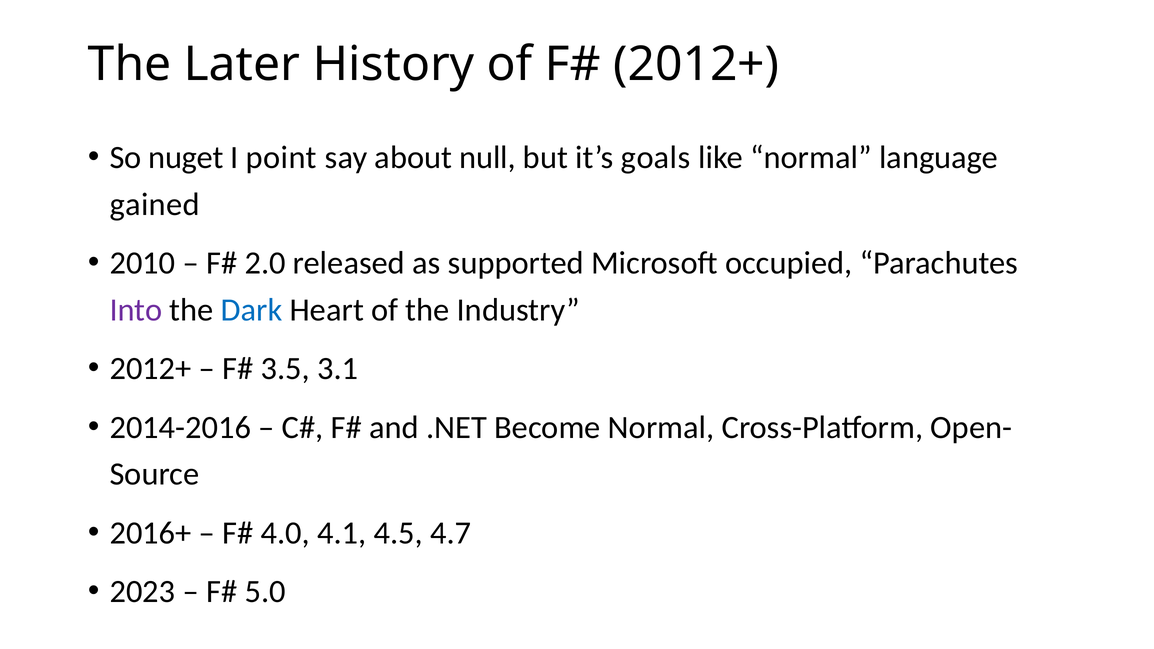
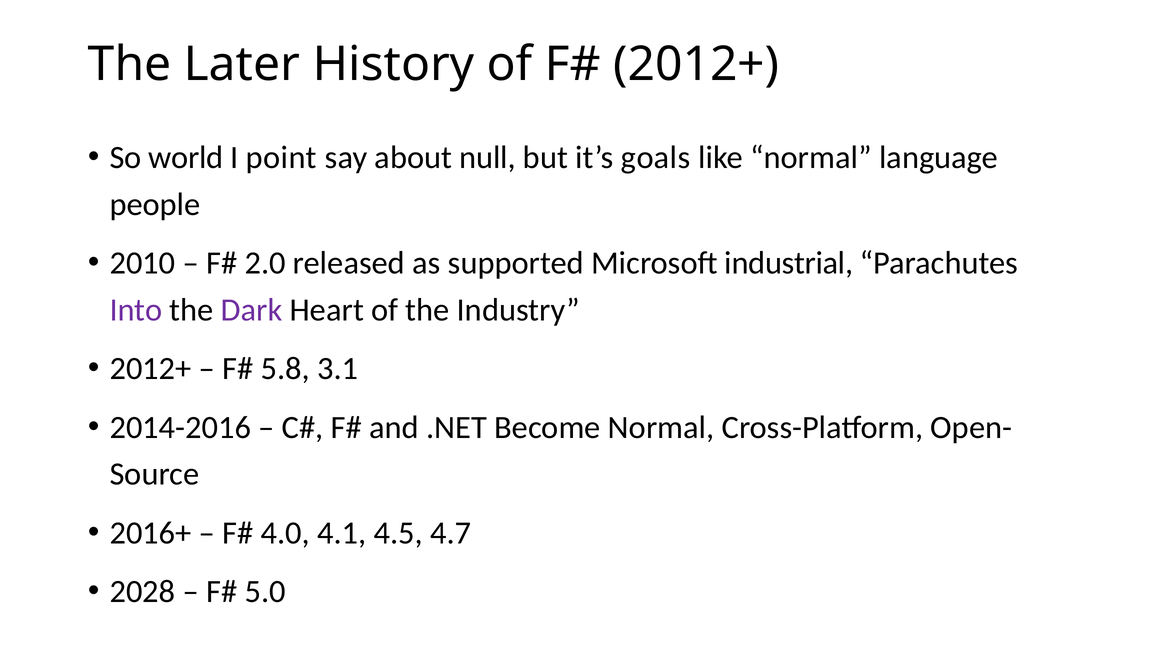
nuget: nuget -> world (186, 158)
gained: gained -> people (155, 204)
occupied: occupied -> industrial (789, 263)
Dark colour: blue -> purple (252, 310)
3.5: 3.5 -> 5.8 (285, 369)
2023: 2023 -> 2028 (142, 592)
